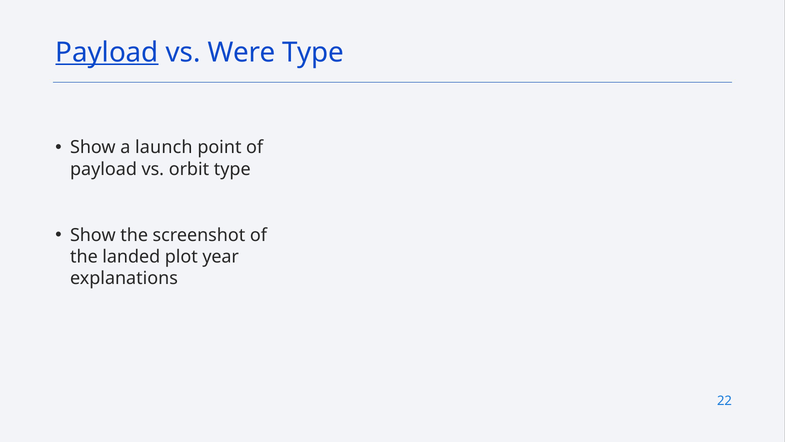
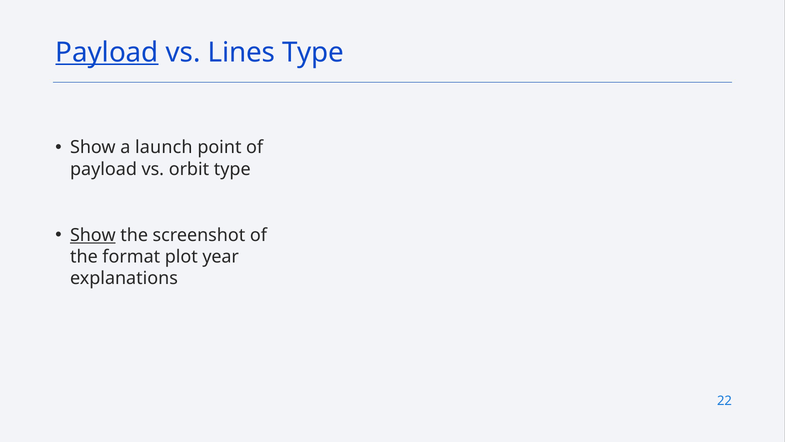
Were: Were -> Lines (241, 52)
Show underline: none -> present (93, 235)
landed: landed -> format (131, 257)
